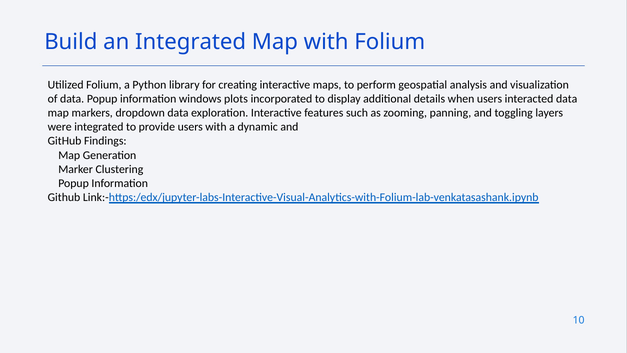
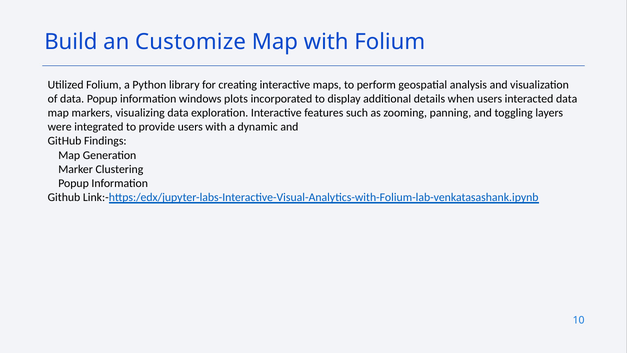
an Integrated: Integrated -> Customize (190, 42)
dropdown: dropdown -> visualizing (140, 113)
